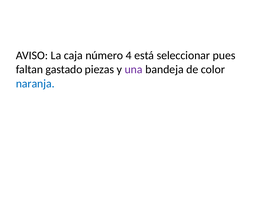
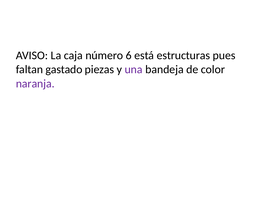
4: 4 -> 6 (129, 55)
seleccionar: seleccionar -> estructuras (183, 55)
naranja colour: blue -> purple (35, 84)
